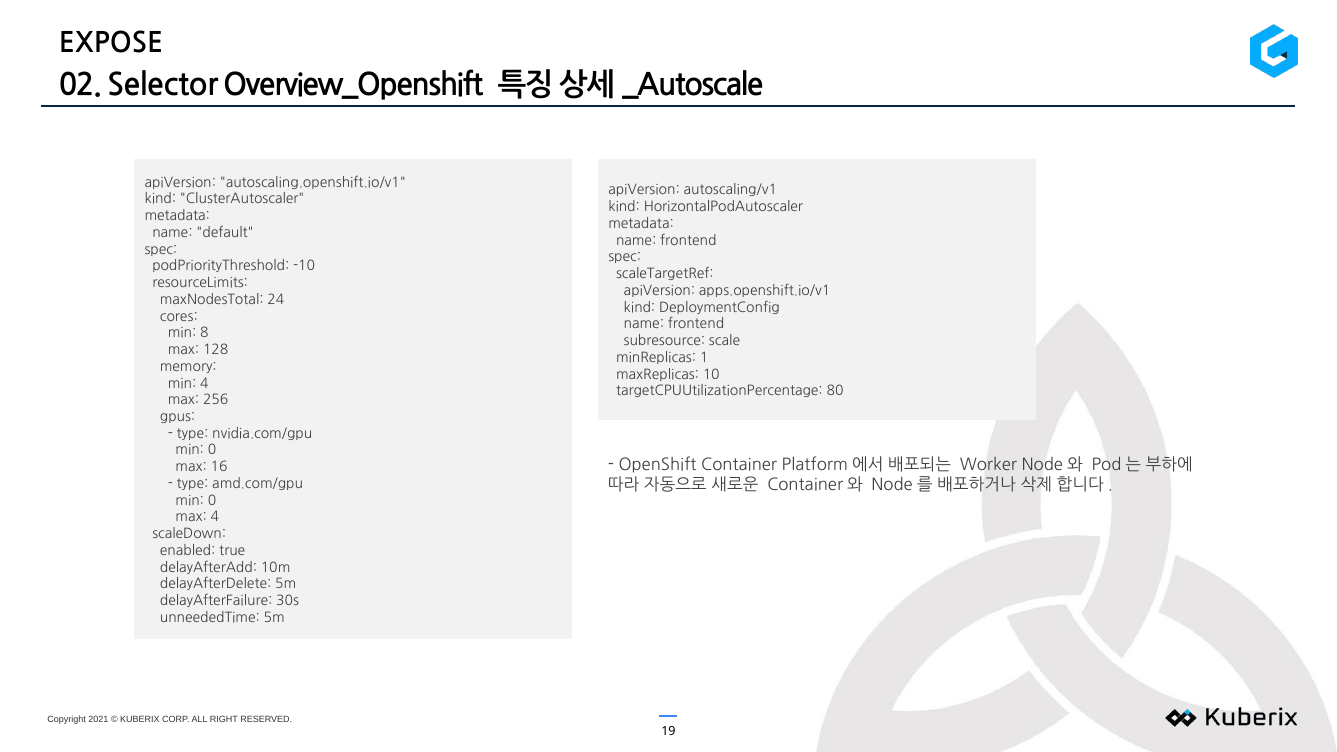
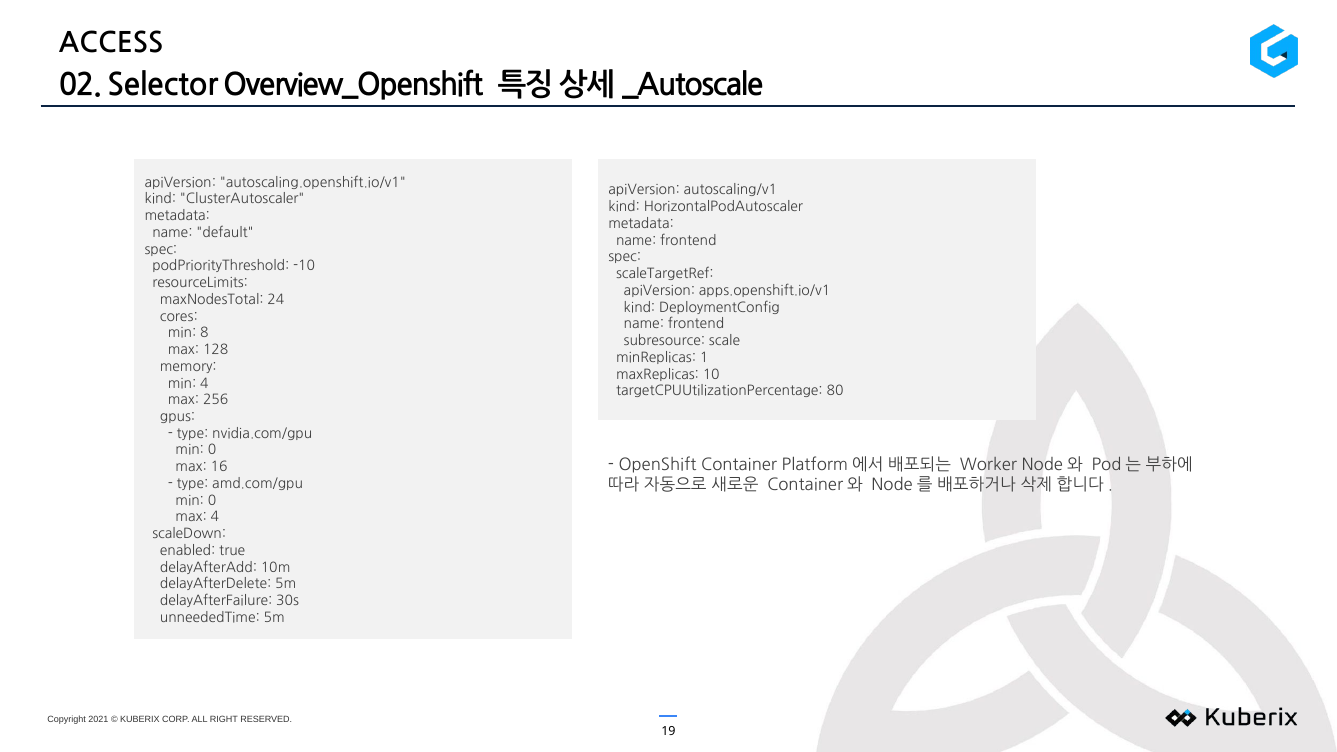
EXPOSE: EXPOSE -> ACCESS (111, 43)
